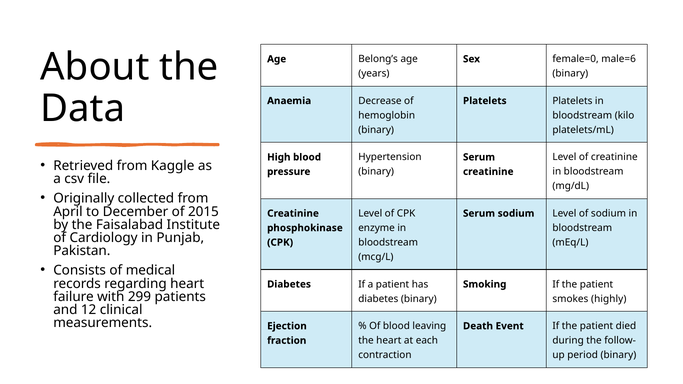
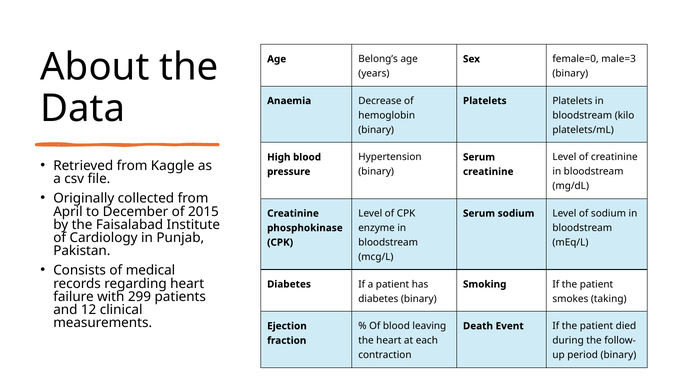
male=6: male=6 -> male=3 (619, 59)
highly: highly -> taking (609, 299)
